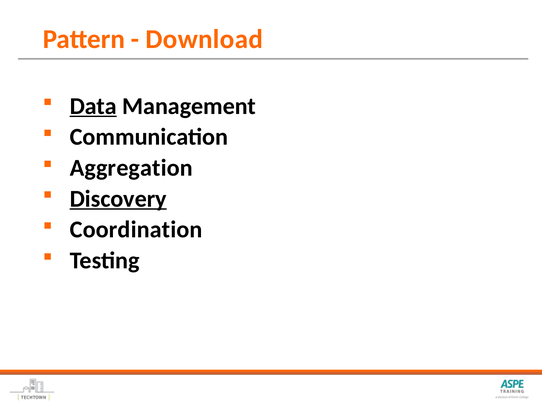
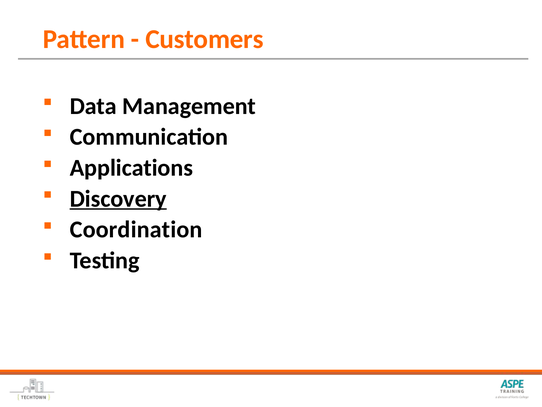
Download: Download -> Customers (204, 39)
Data underline: present -> none (93, 106)
Aggregation: Aggregation -> Applications (131, 168)
